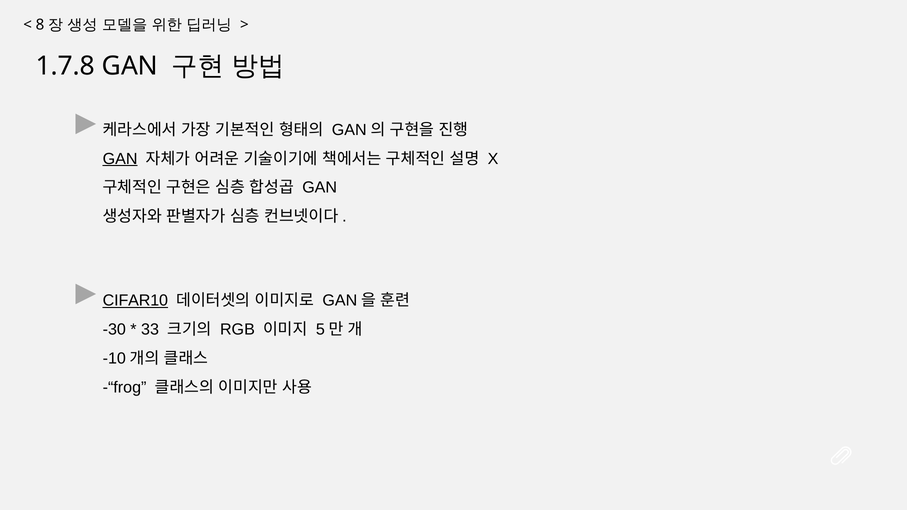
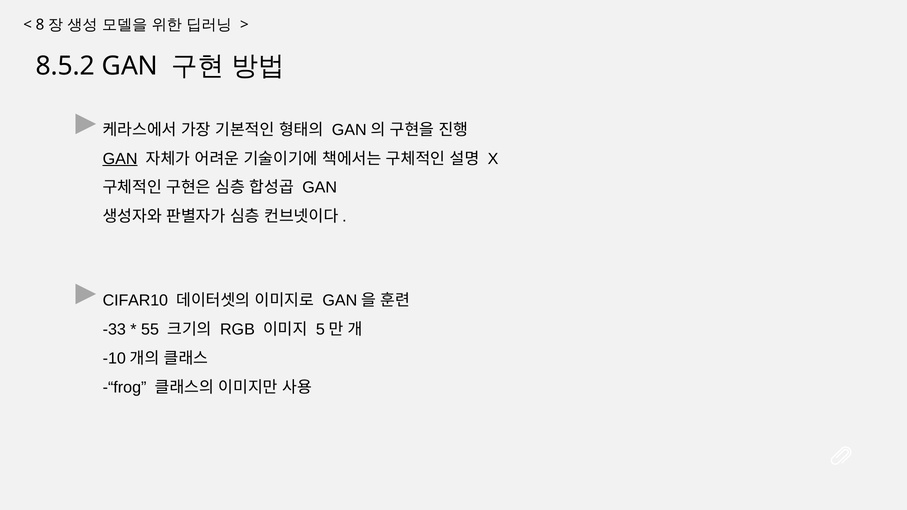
1.7.8: 1.7.8 -> 8.5.2 (65, 66)
CIFAR10 underline: present -> none (135, 301)
-30: -30 -> -33 (114, 330)
33: 33 -> 55 (150, 330)
